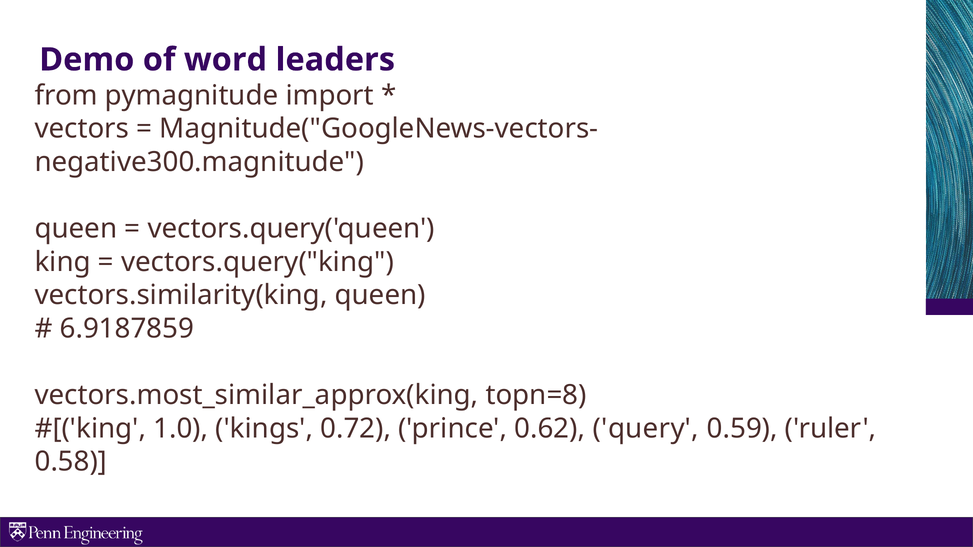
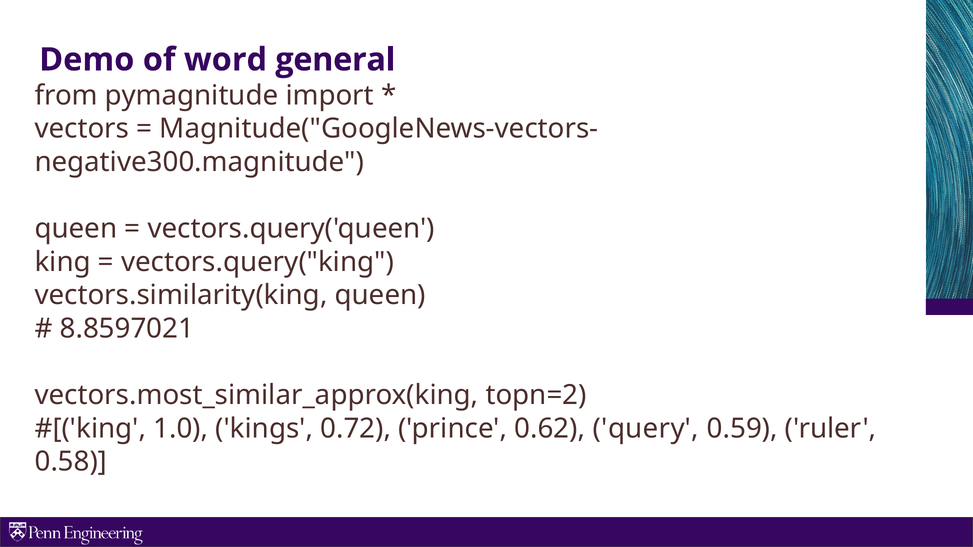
leaders: leaders -> general (335, 60)
6.9187859: 6.9187859 -> 8.8597021 (127, 329)
topn=8: topn=8 -> topn=2 (536, 395)
